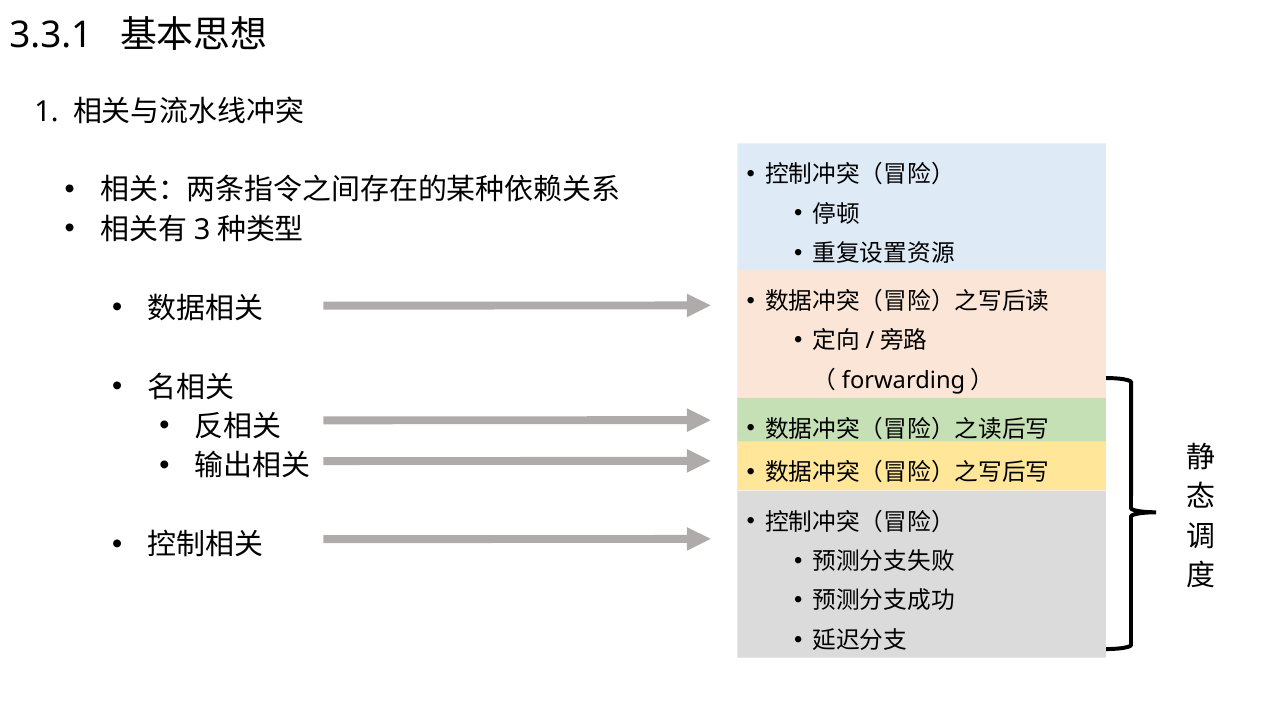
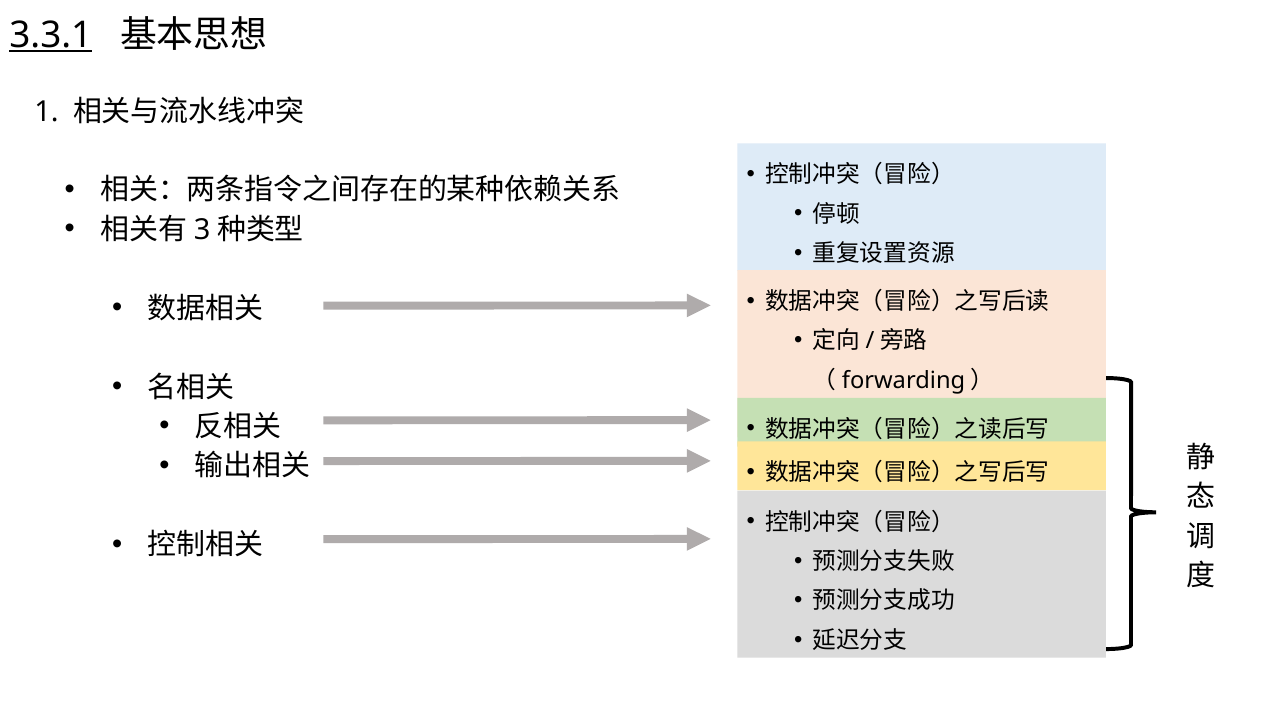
3.3.1 underline: none -> present (51, 35)
